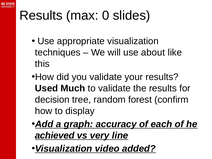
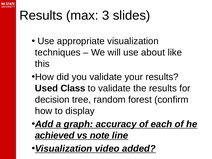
0: 0 -> 3 (106, 15)
Much: Much -> Class (73, 88)
very: very -> note (100, 135)
